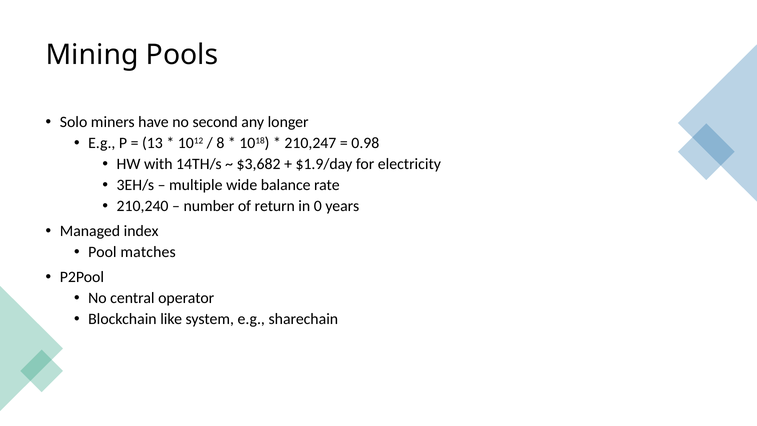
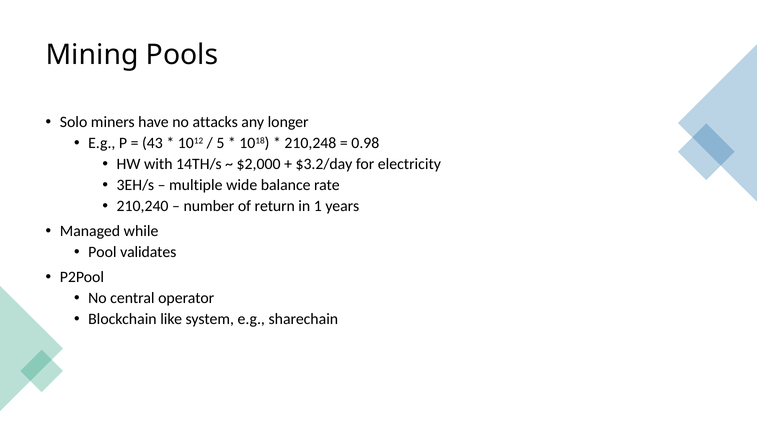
second: second -> attacks (215, 122)
13: 13 -> 43 (152, 143)
8: 8 -> 5 (220, 143)
210,247: 210,247 -> 210,248 (310, 143)
$3,682: $3,682 -> $2,000 (259, 164)
$1.9/day: $1.9/day -> $3.2/day (324, 164)
0: 0 -> 1 (318, 206)
index: index -> while (141, 231)
matches: matches -> validates (148, 252)
